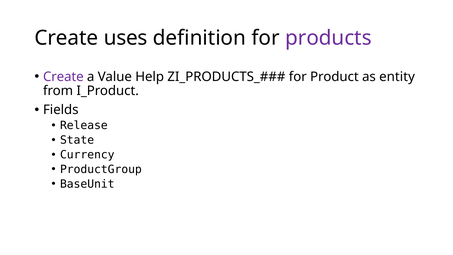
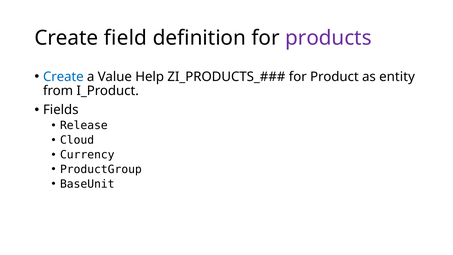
uses: uses -> field (125, 38)
Create colour: purple -> blue (63, 77)
State: State -> Cloud (77, 140)
